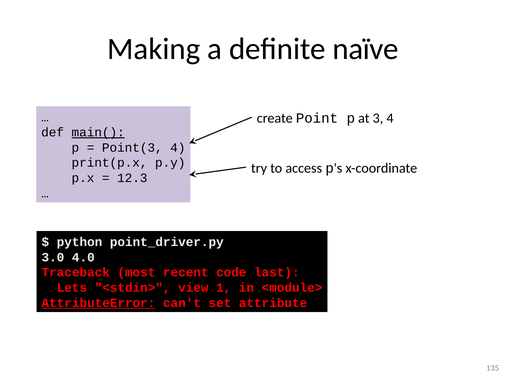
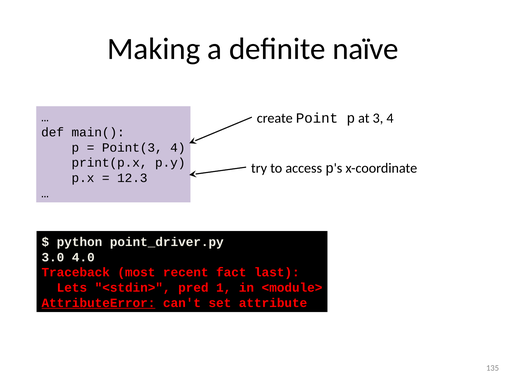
main( underline: present -> none (98, 132)
code: code -> fact (231, 272)
view: view -> pred (193, 287)
